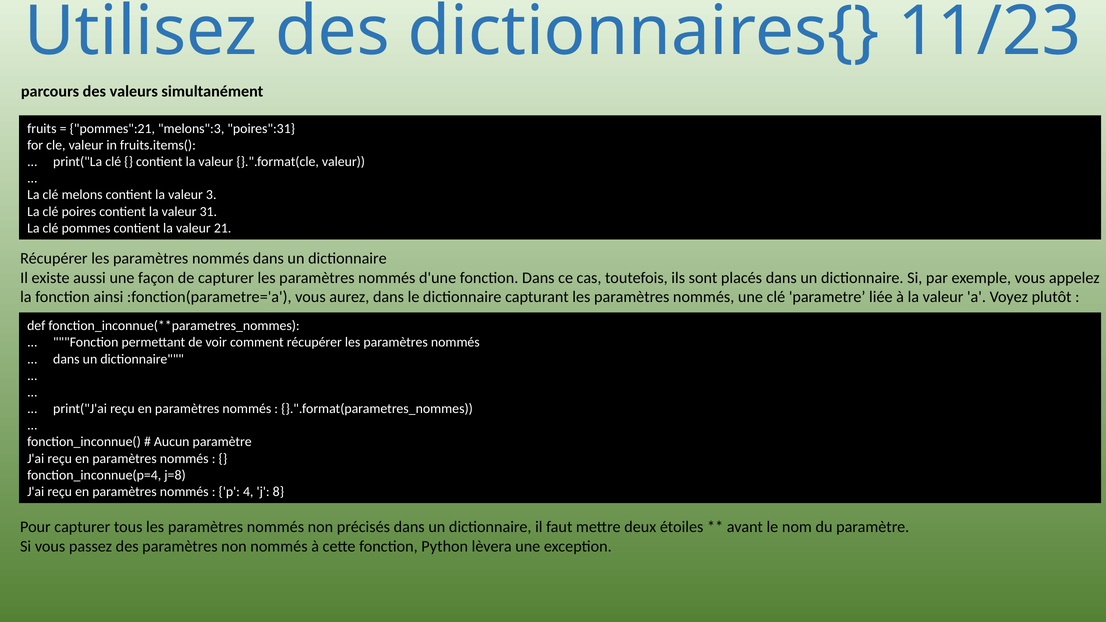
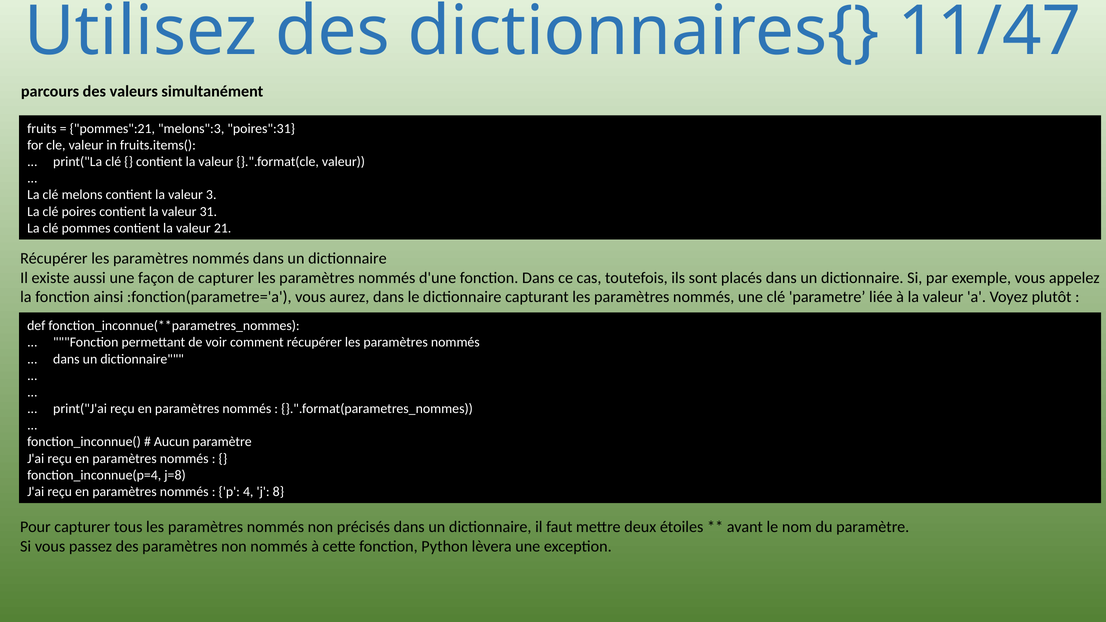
11/23: 11/23 -> 11/47 (990, 32)
